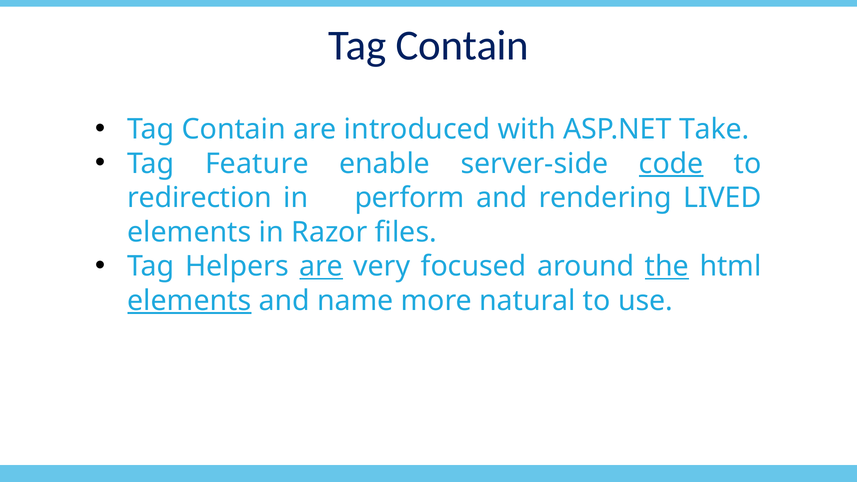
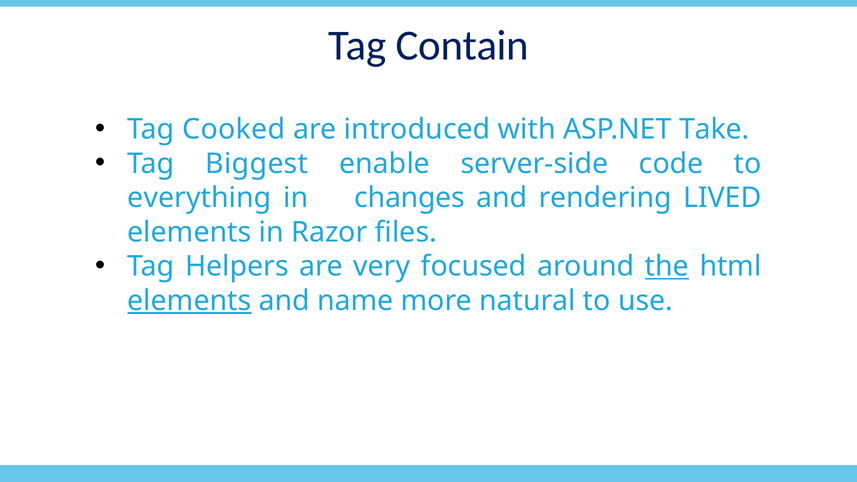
Contain: Contain -> Cooked (234, 129)
Feature: Feature -> Biggest (257, 164)
code underline: present -> none (671, 164)
redirection: redirection -> everything (199, 198)
perform: perform -> changes (410, 198)
are underline: present -> none (321, 266)
